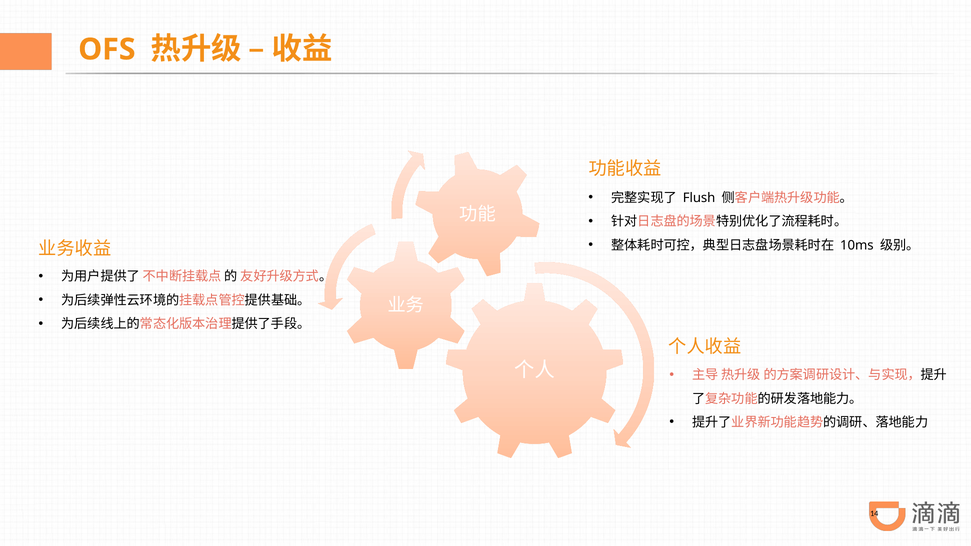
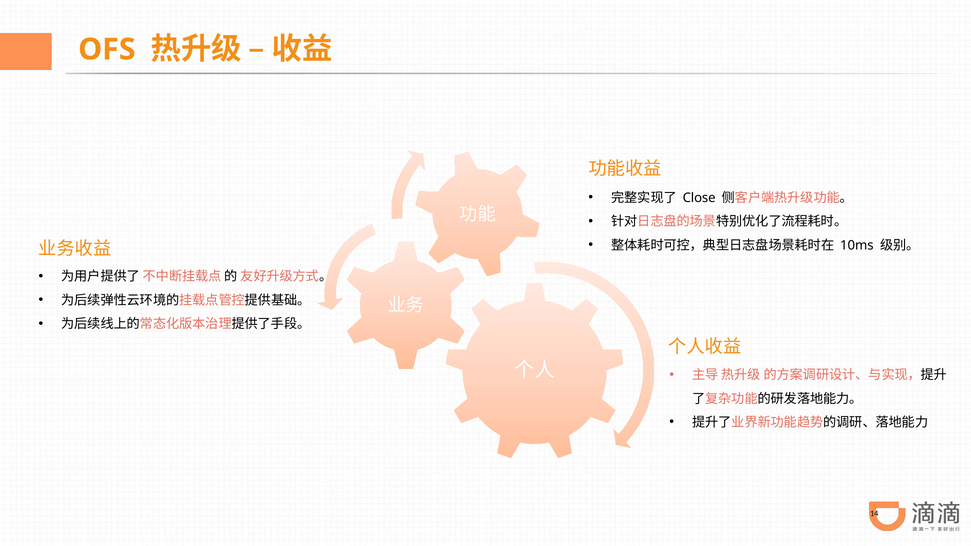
Flush: Flush -> Close (699, 198)
